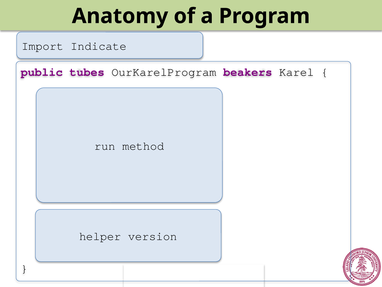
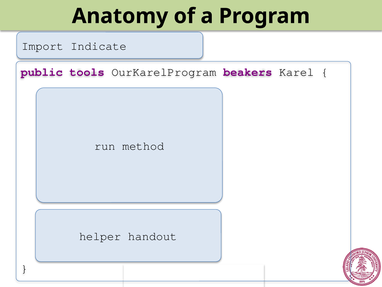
tubes: tubes -> tools (87, 72)
version: version -> handout (153, 236)
